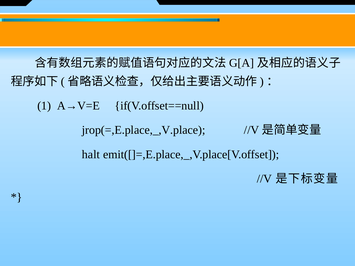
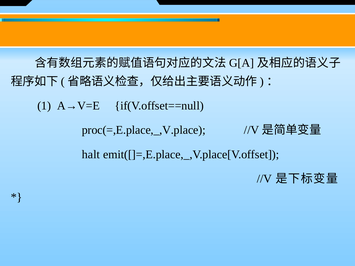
jrop(=,E.place,_,V.place: jrop(=,E.place,_,V.place -> proc(=,E.place,_,V.place (144, 130)
